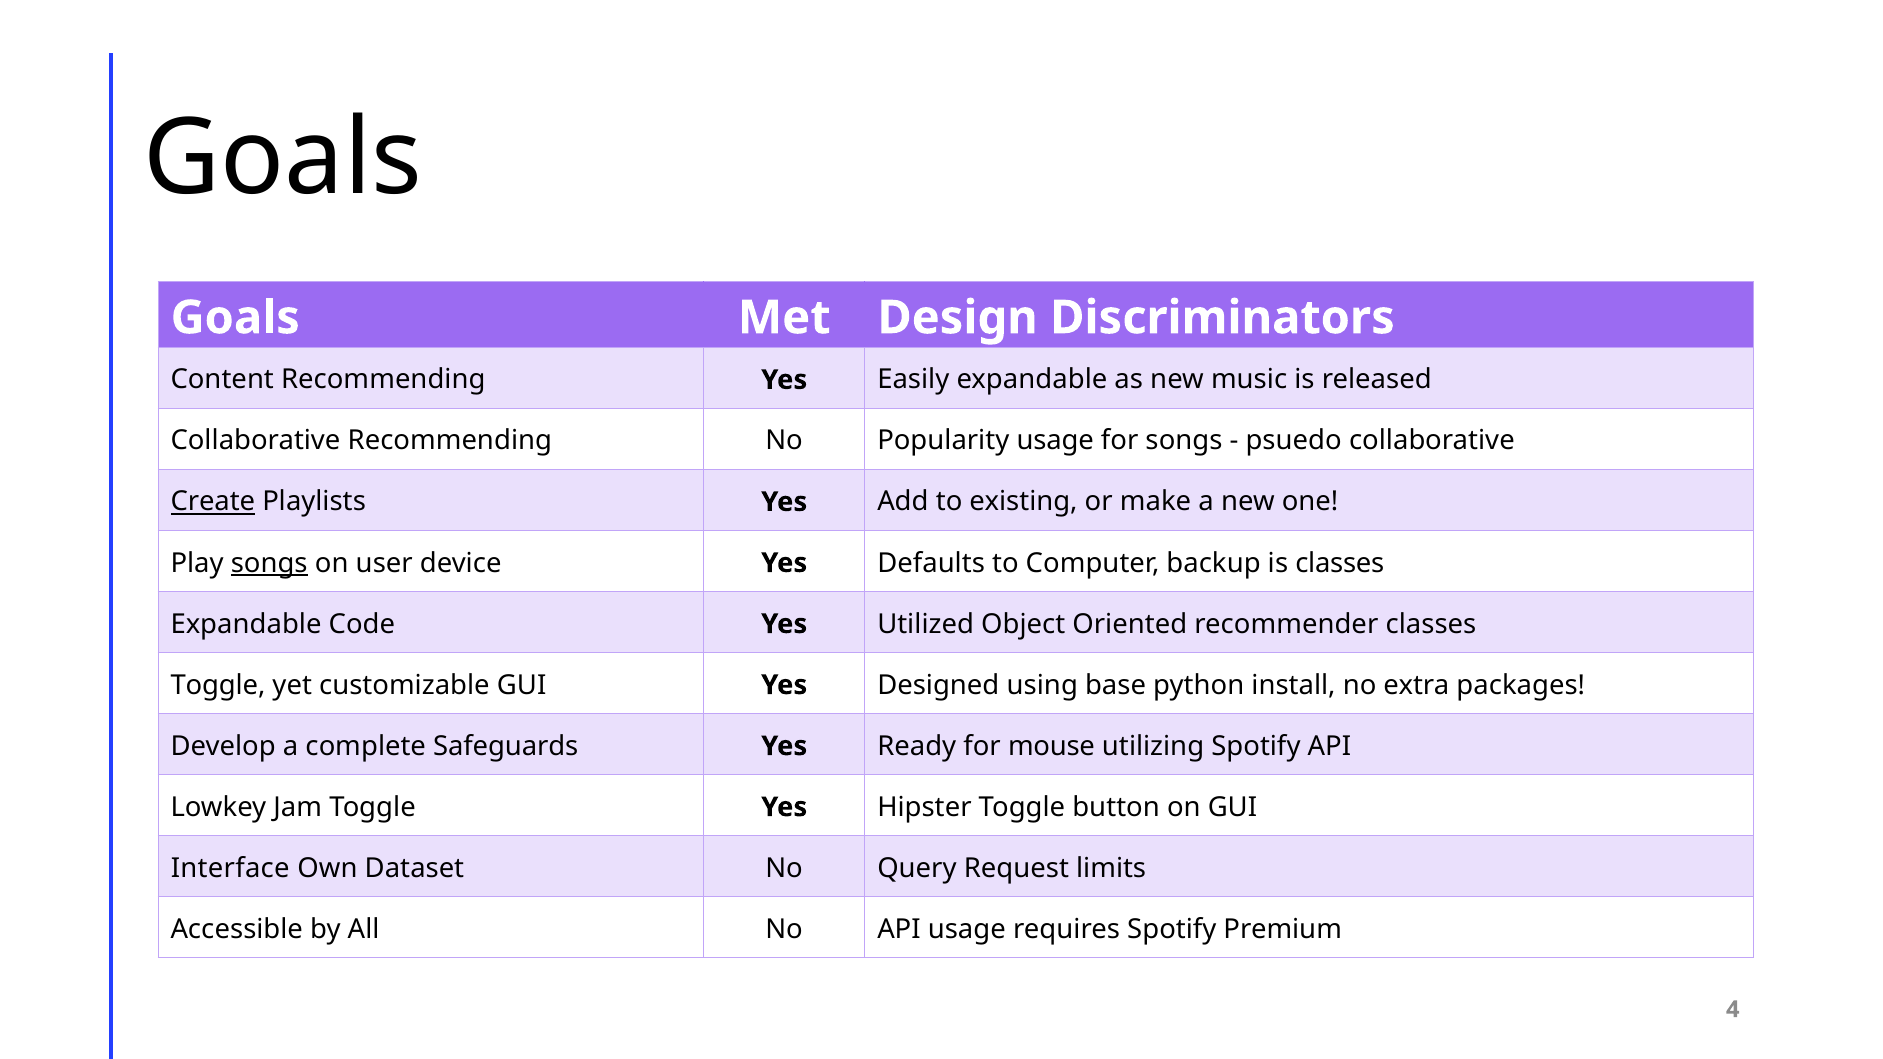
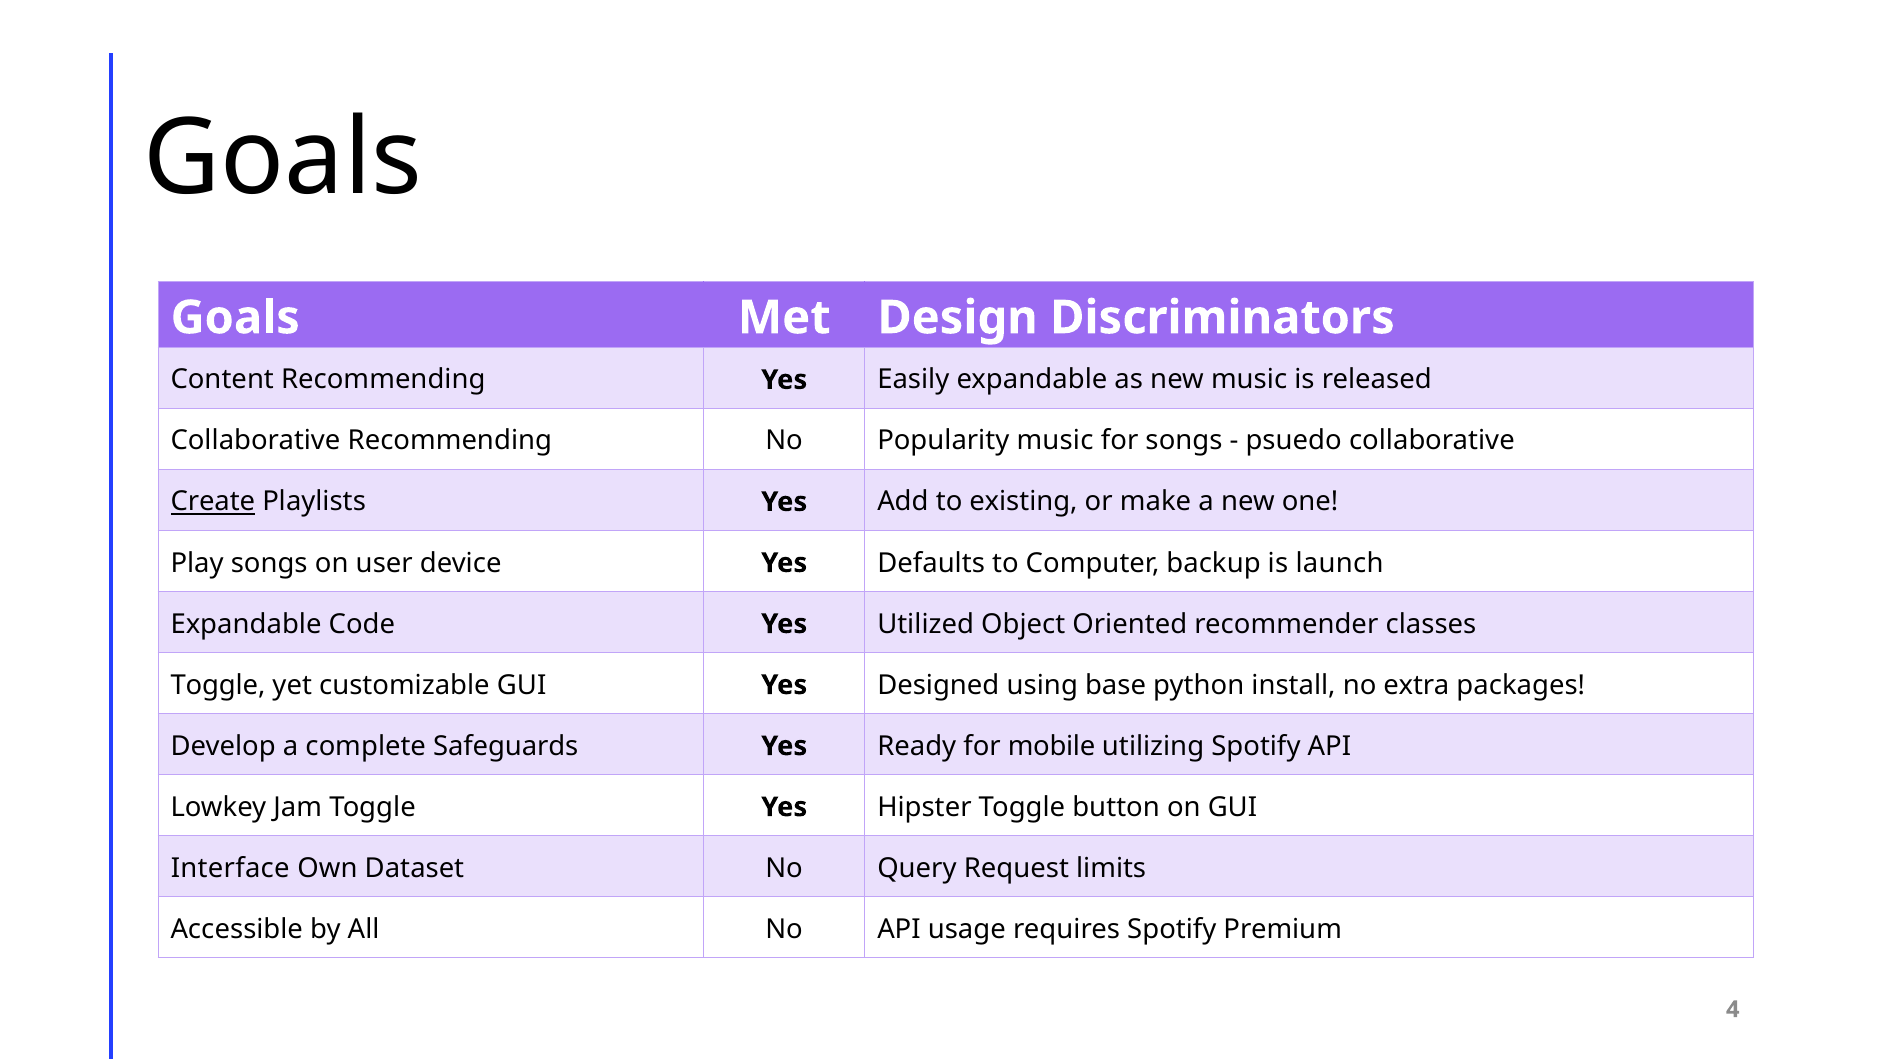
Popularity usage: usage -> music (1055, 441)
songs underline: present -> none (269, 563)
is classes: classes -> launch (1340, 563)
mouse: mouse -> mobile (1052, 746)
